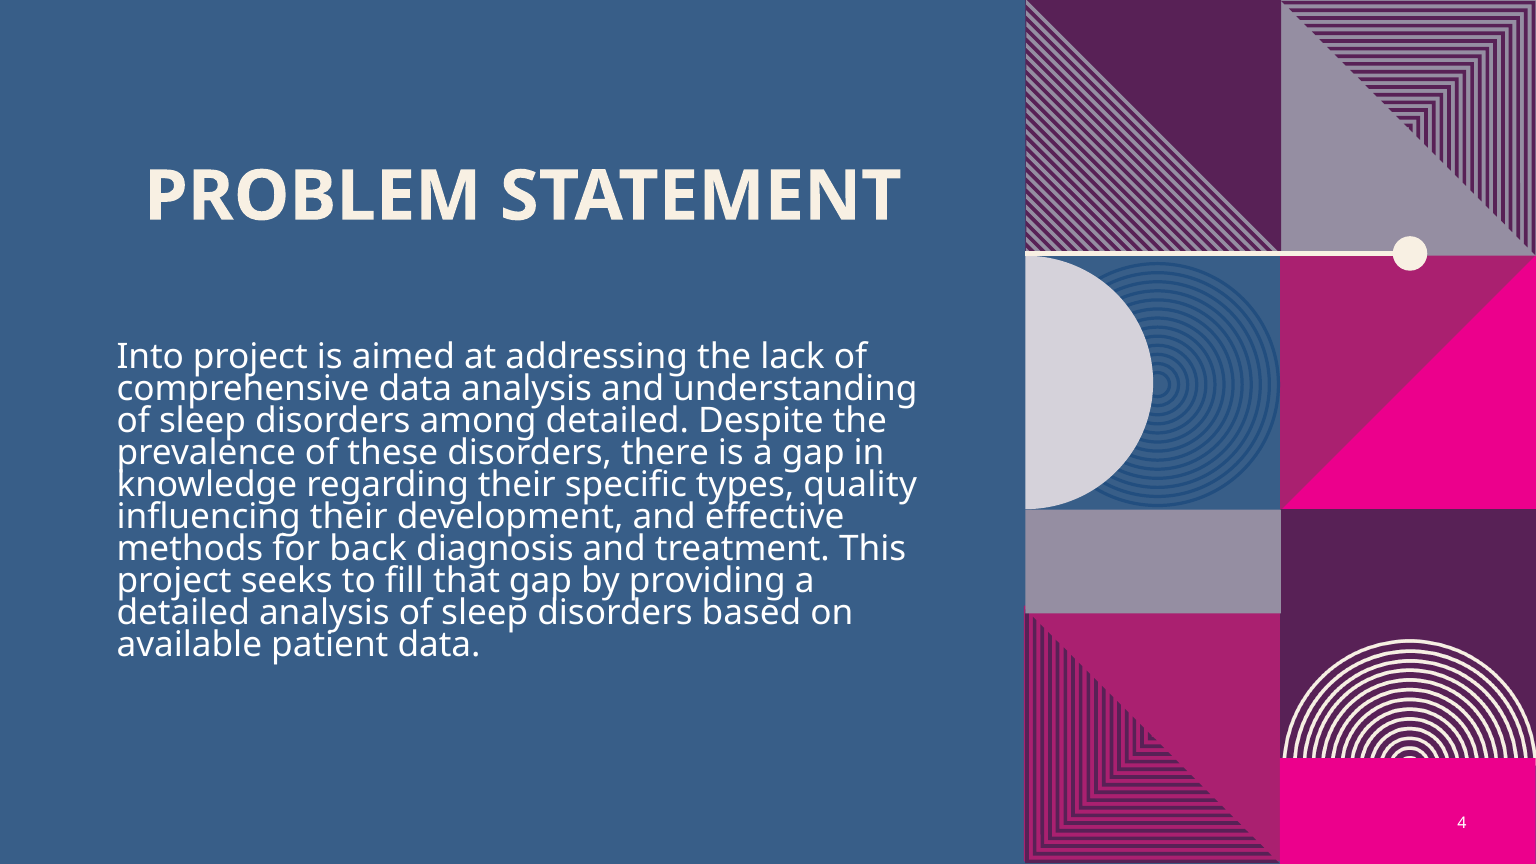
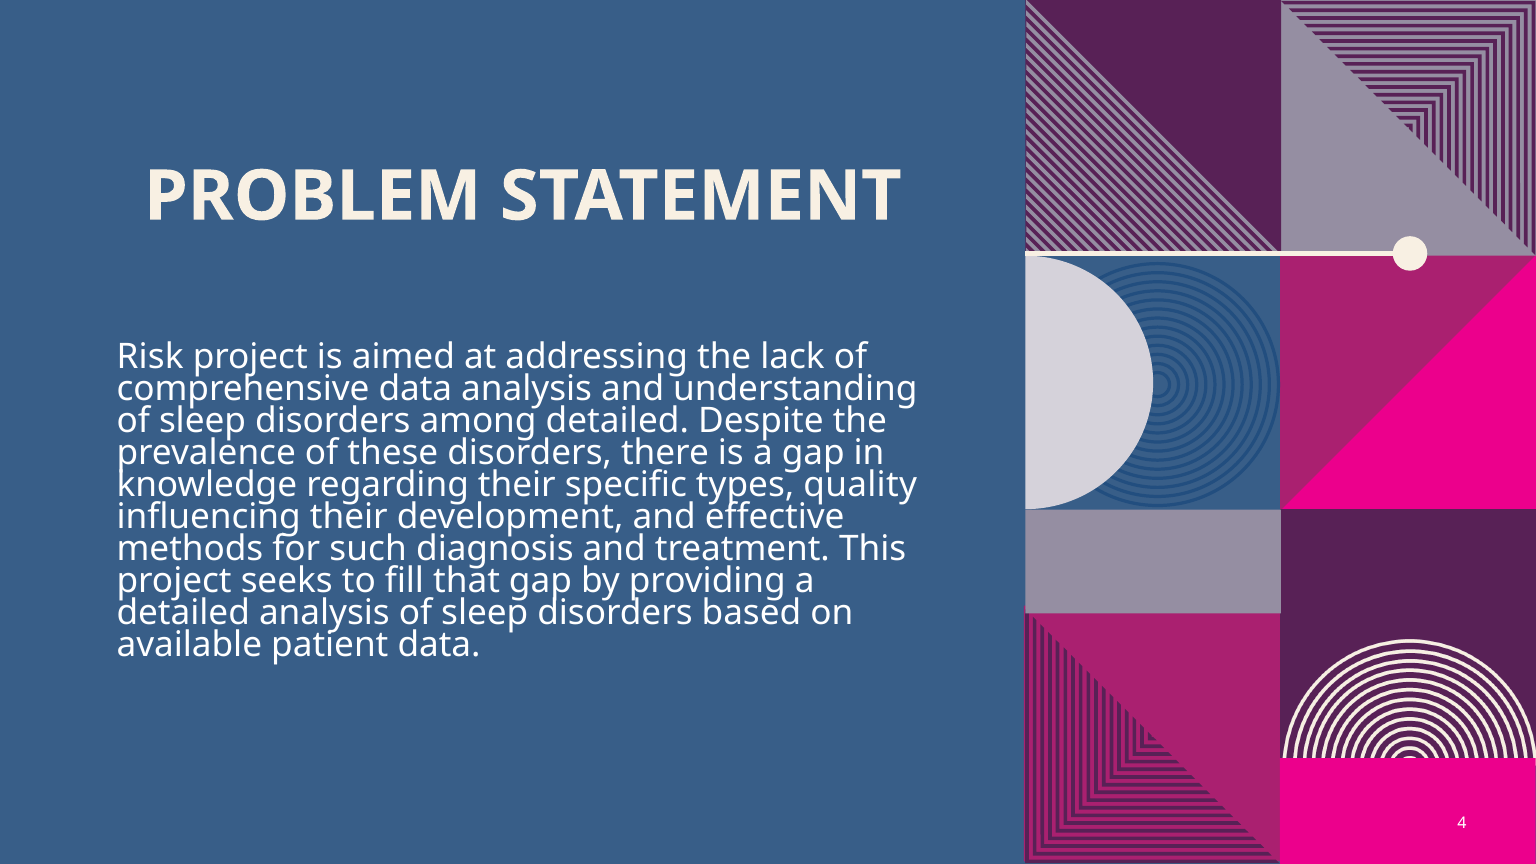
Into: Into -> Risk (150, 357)
back: back -> such (368, 549)
